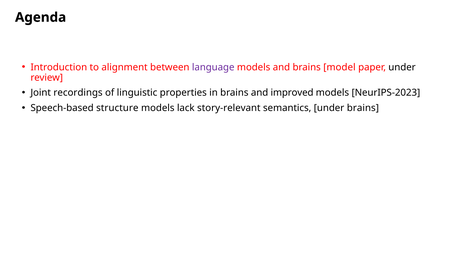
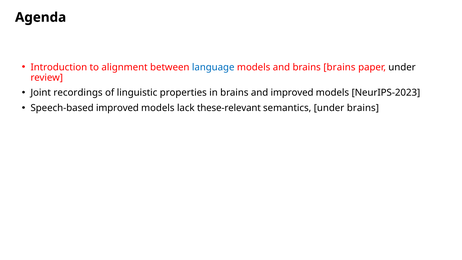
language colour: purple -> blue (213, 67)
brains model: model -> brains (339, 67)
Speech-based structure: structure -> improved (117, 108)
story-relevant: story-relevant -> these-relevant (229, 108)
